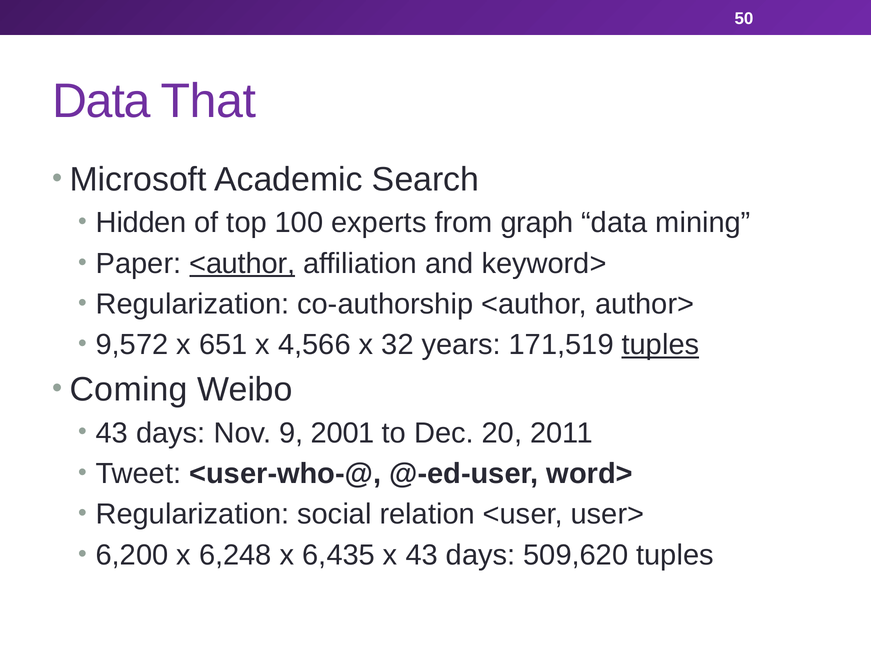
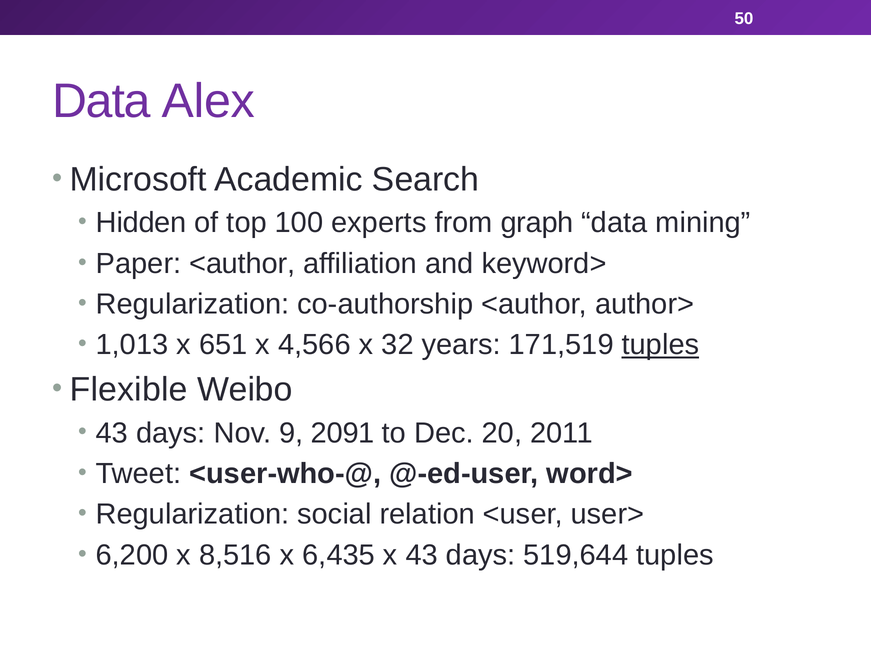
That: That -> Alex (208, 101)
<author underline: present -> none (242, 263)
9,572: 9,572 -> 1,013 (132, 345)
Coming: Coming -> Flexible (129, 389)
2001: 2001 -> 2091 (343, 432)
6,248: 6,248 -> 8,516 (235, 554)
509,620: 509,620 -> 519,644 (576, 554)
